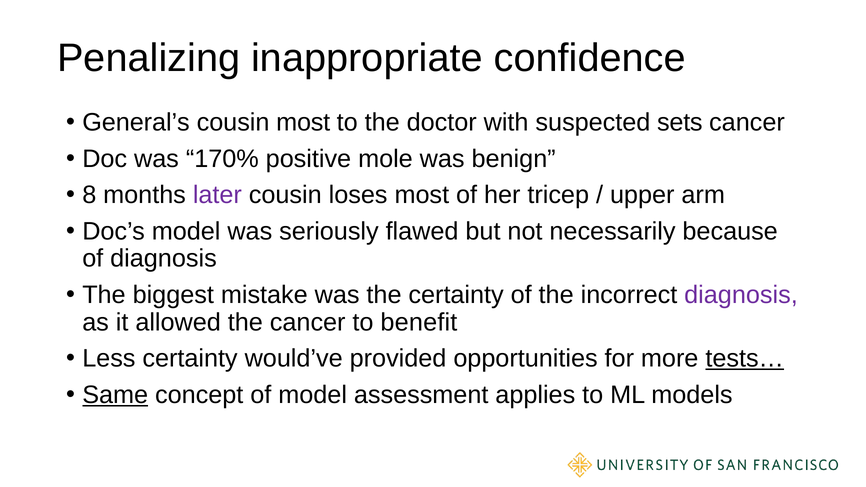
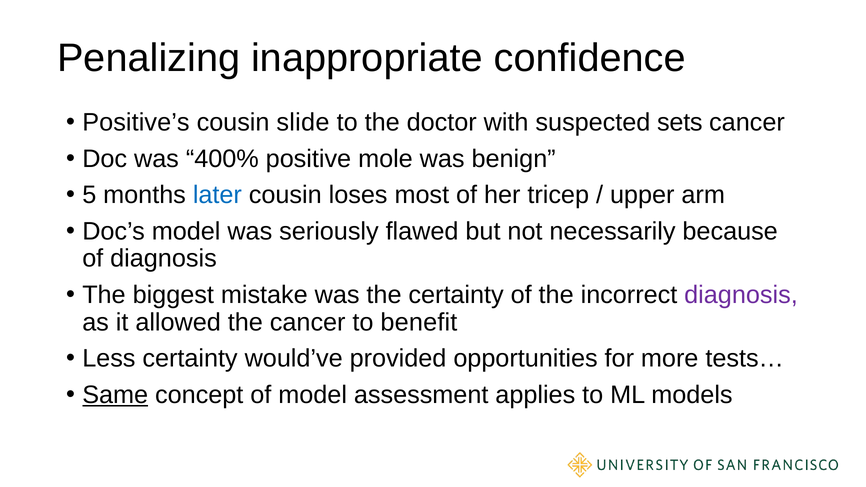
General’s: General’s -> Positive’s (136, 123)
cousin most: most -> slide (303, 123)
170%: 170% -> 400% (222, 159)
8: 8 -> 5 (89, 195)
later colour: purple -> blue (217, 195)
tests… underline: present -> none (745, 359)
